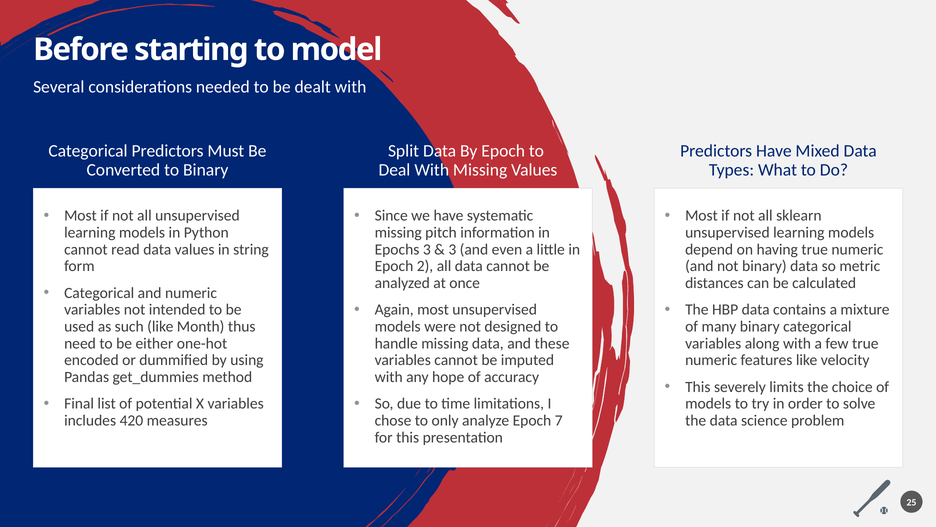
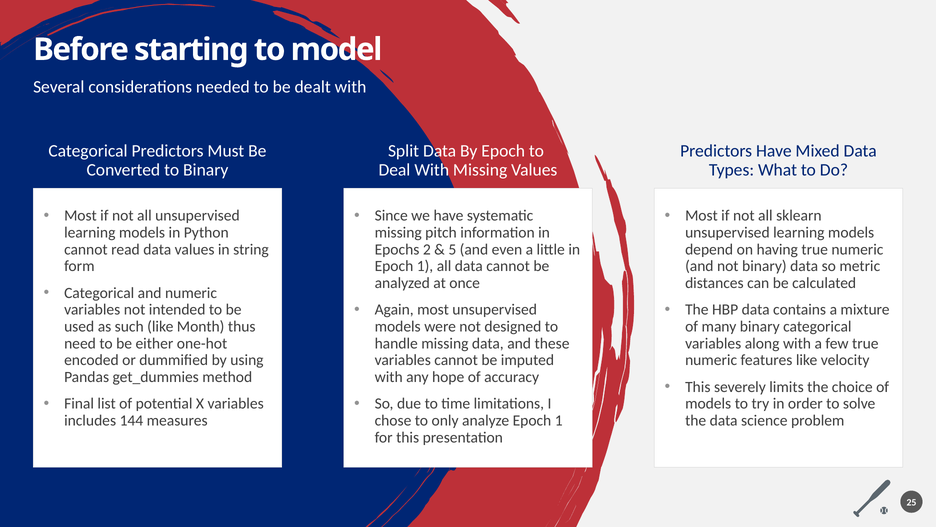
Epochs 3: 3 -> 2 (427, 249)
3: 3 -> 5 (452, 249)
2: 2 -> 1 (425, 266)
420: 420 -> 144 (131, 420)
analyze Epoch 7: 7 -> 1 (559, 420)
